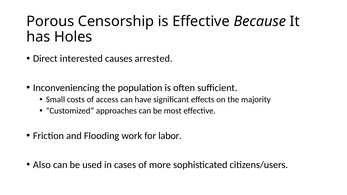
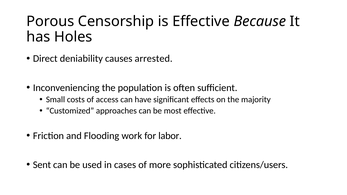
interested: interested -> deniability (81, 59)
Also: Also -> Sent (42, 165)
